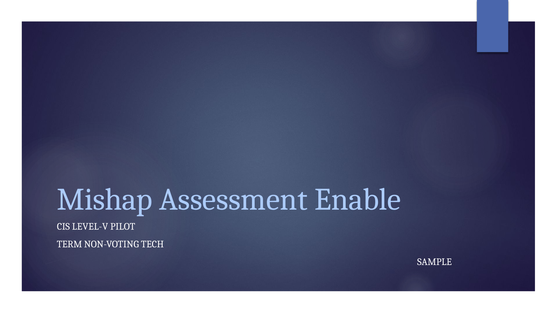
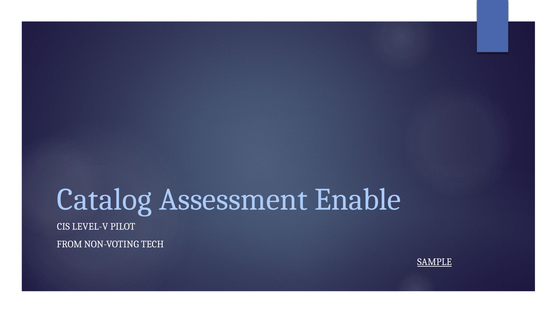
Mishap: Mishap -> Catalog (104, 200)
TERM: TERM -> FROM (69, 245)
SAMPLE underline: none -> present (435, 262)
